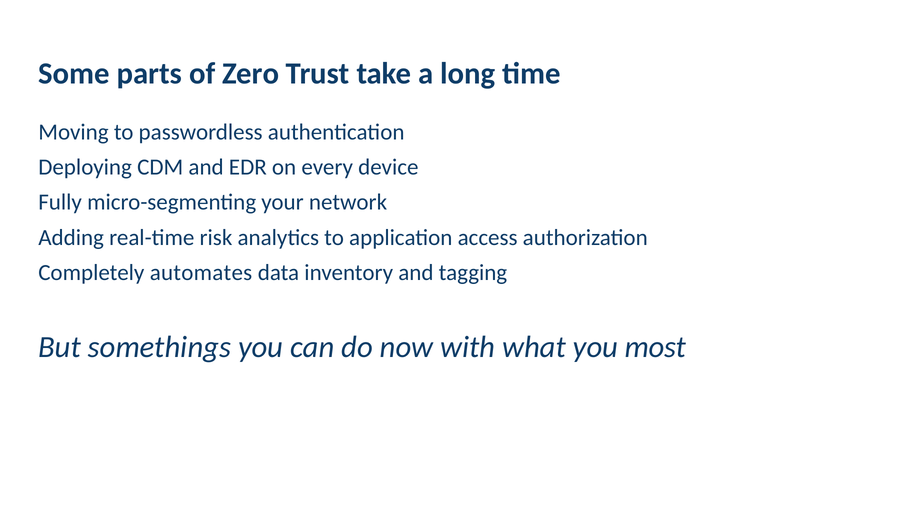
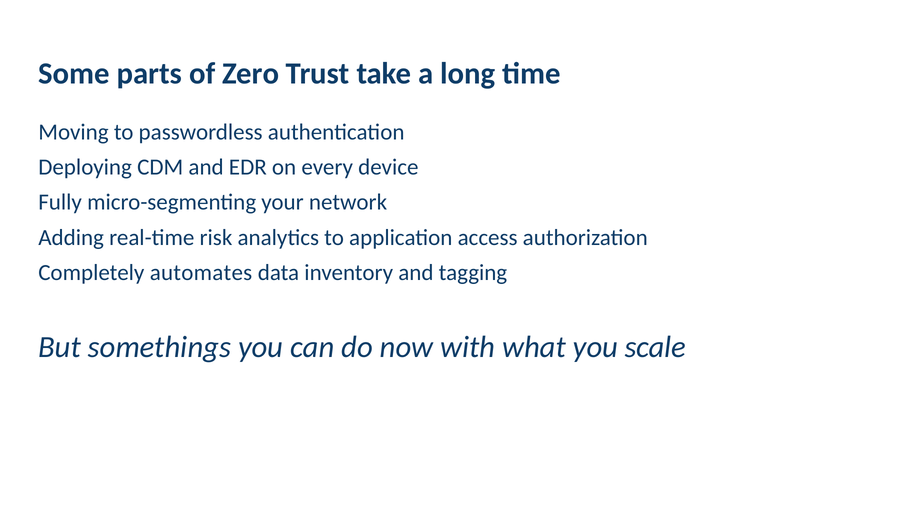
most: most -> scale (655, 347)
